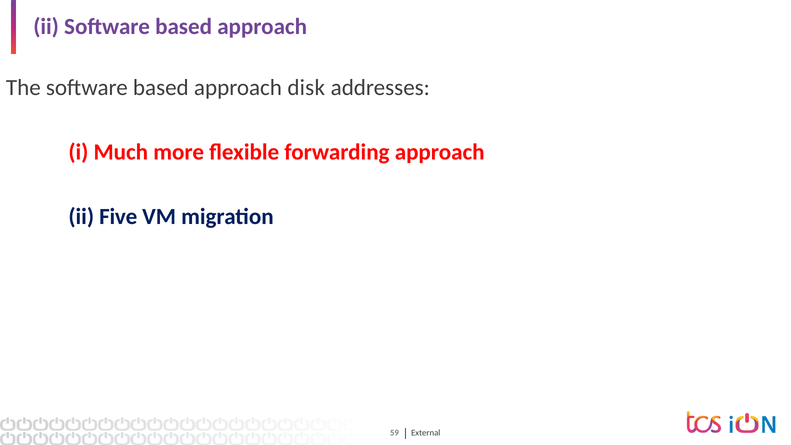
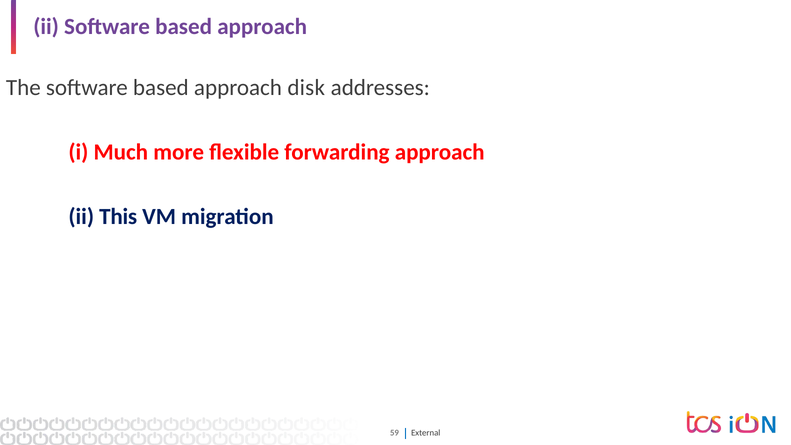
Five: Five -> This (118, 217)
